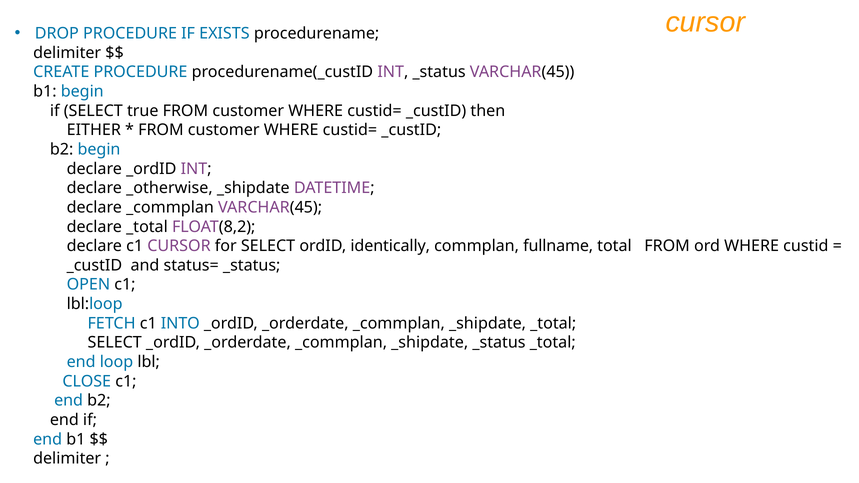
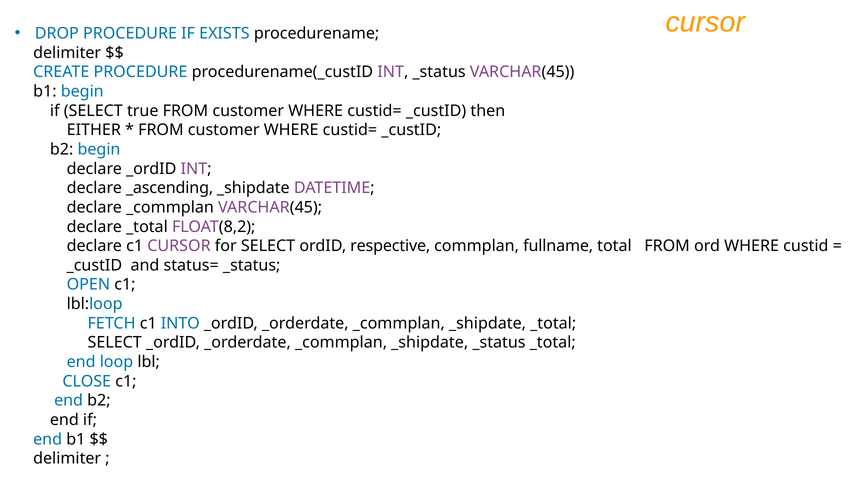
_otherwise: _otherwise -> _ascending (170, 188)
identically: identically -> respective (390, 246)
